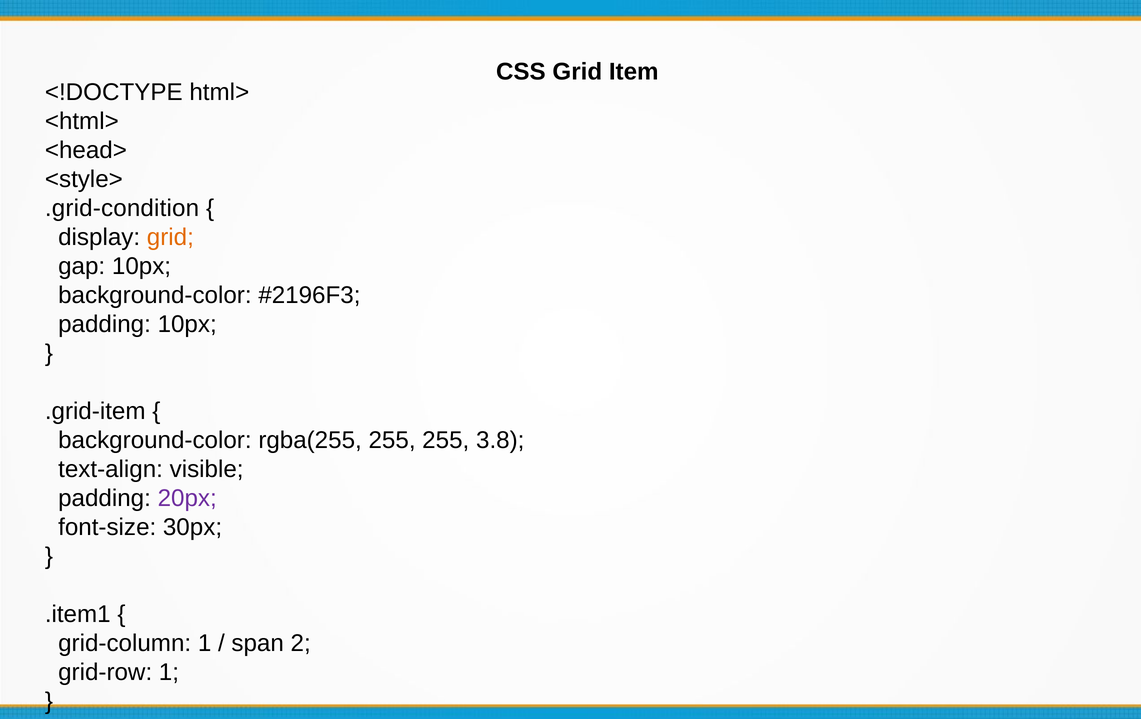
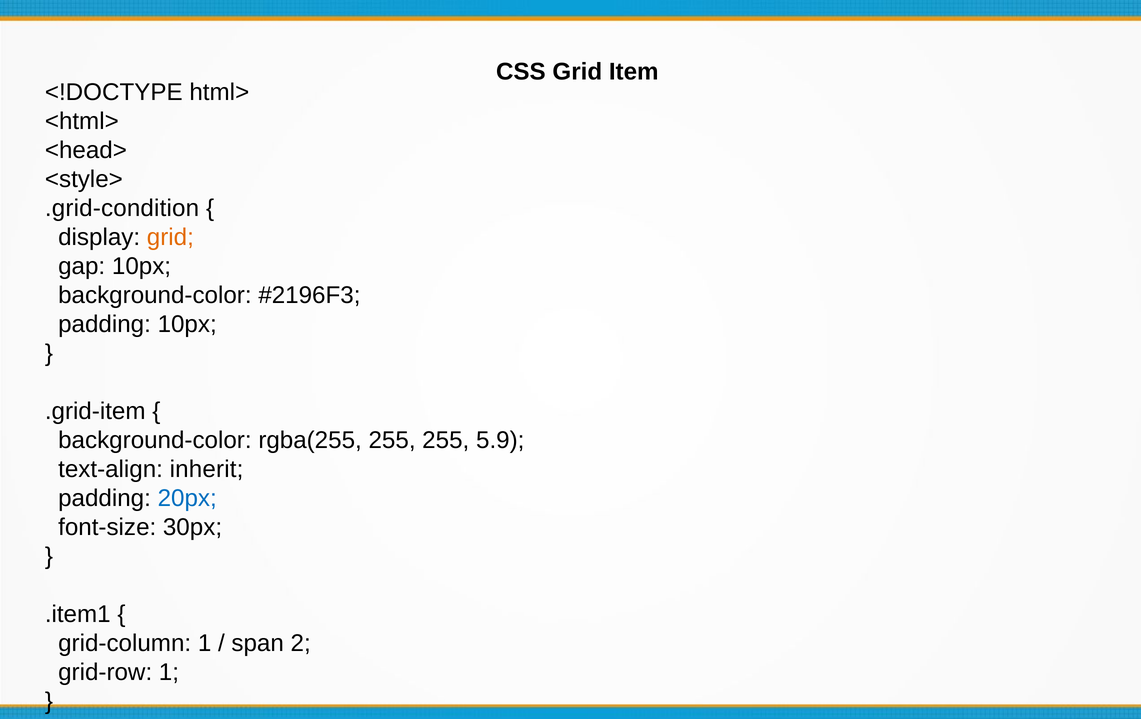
3.8: 3.8 -> 5.9 (500, 440)
visible: visible -> inherit (207, 469)
20px colour: purple -> blue (187, 498)
